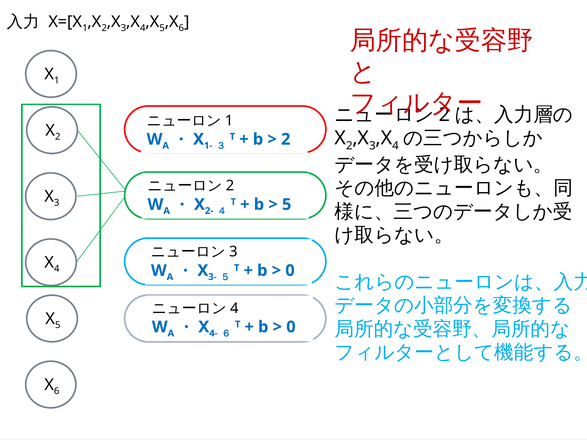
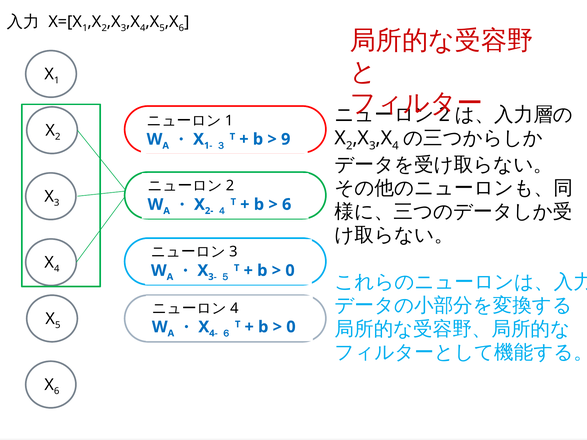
2: 2 -> 9 (286, 139)
5: 5 -> 6 (287, 205)
